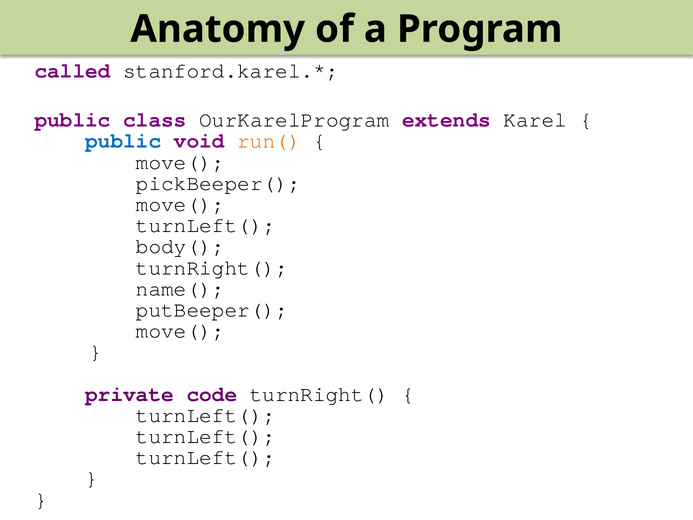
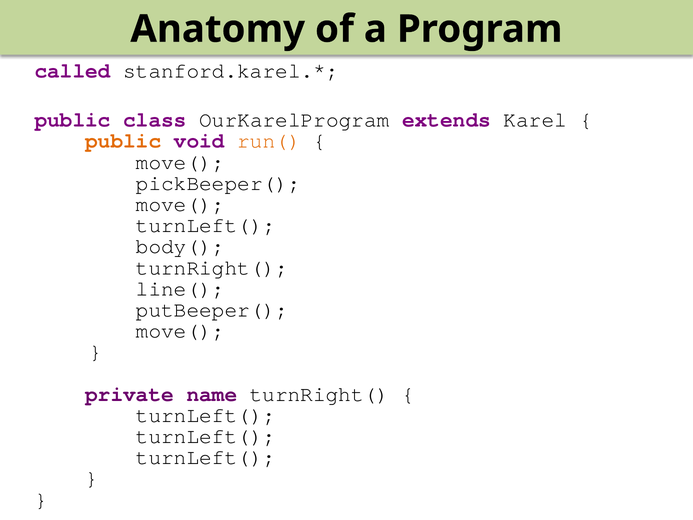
public colour: blue -> orange (123, 141)
name(: name( -> line( (180, 288)
code: code -> name (212, 394)
